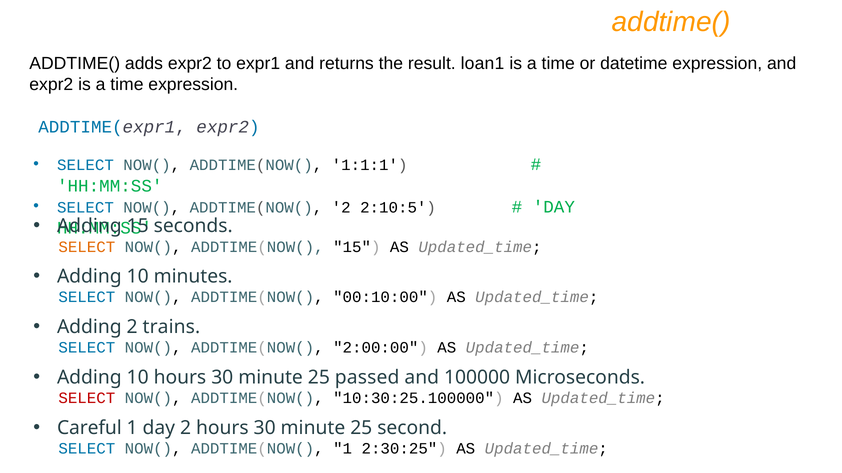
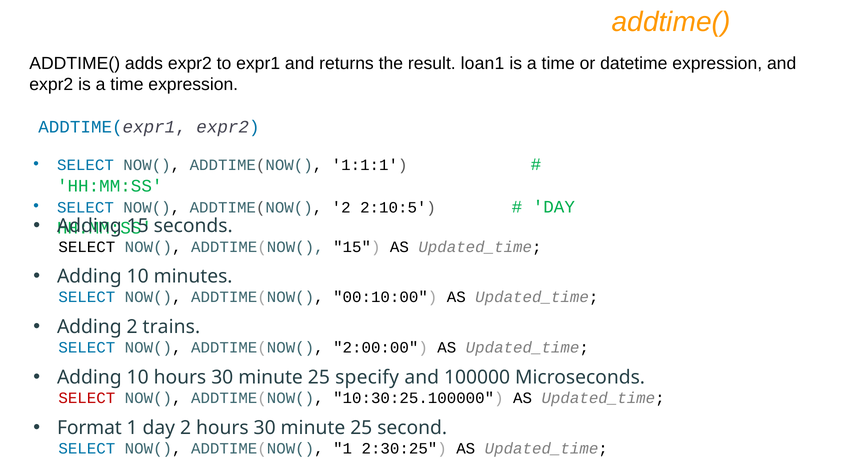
SELECT colour: orange -> black (87, 247)
passed: passed -> specify (367, 378)
Careful: Careful -> Format (89, 428)
